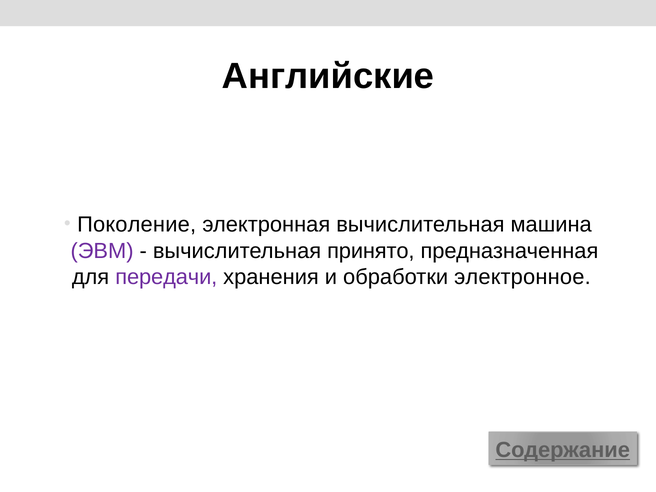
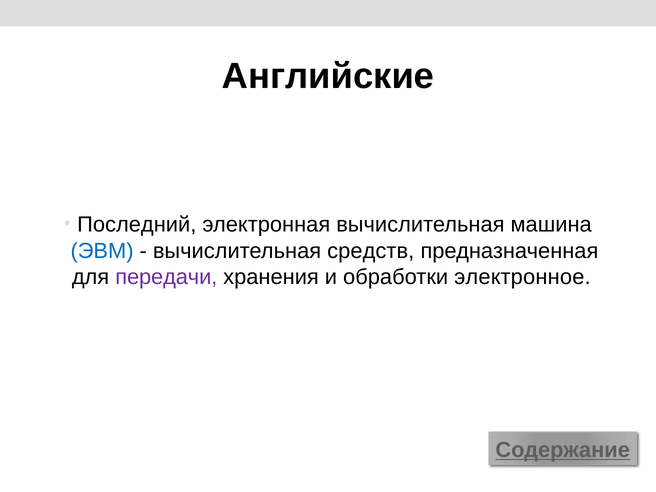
Поколение: Поколение -> Последний (137, 225)
ЭВМ colour: purple -> blue (102, 251)
принято: принято -> средств (371, 251)
